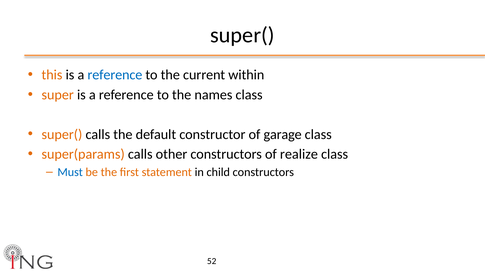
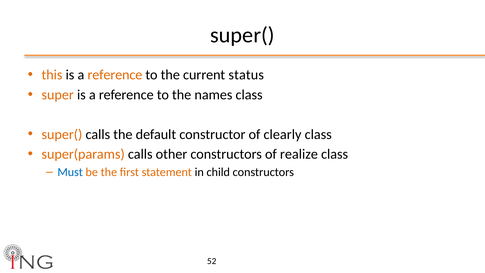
reference colour: blue -> orange (115, 75)
within: within -> status (246, 75)
garage: garage -> clearly (283, 134)
